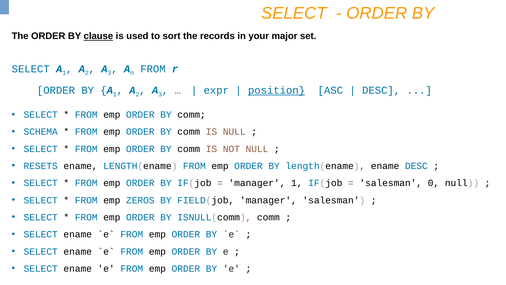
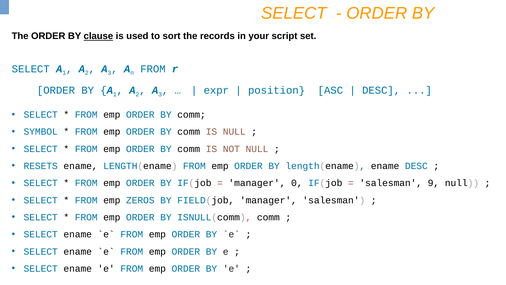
major: major -> script (285, 36)
position underline: present -> none (277, 90)
SCHEMA: SCHEMA -> SYMBOL (41, 132)
manager 1: 1 -> 0 (297, 183)
0: 0 -> 9 (433, 183)
